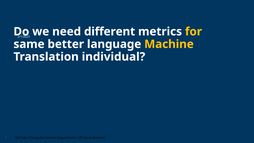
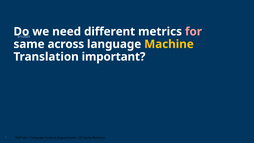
for colour: yellow -> pink (193, 32)
better: better -> across (66, 44)
individual: individual -> important (114, 57)
